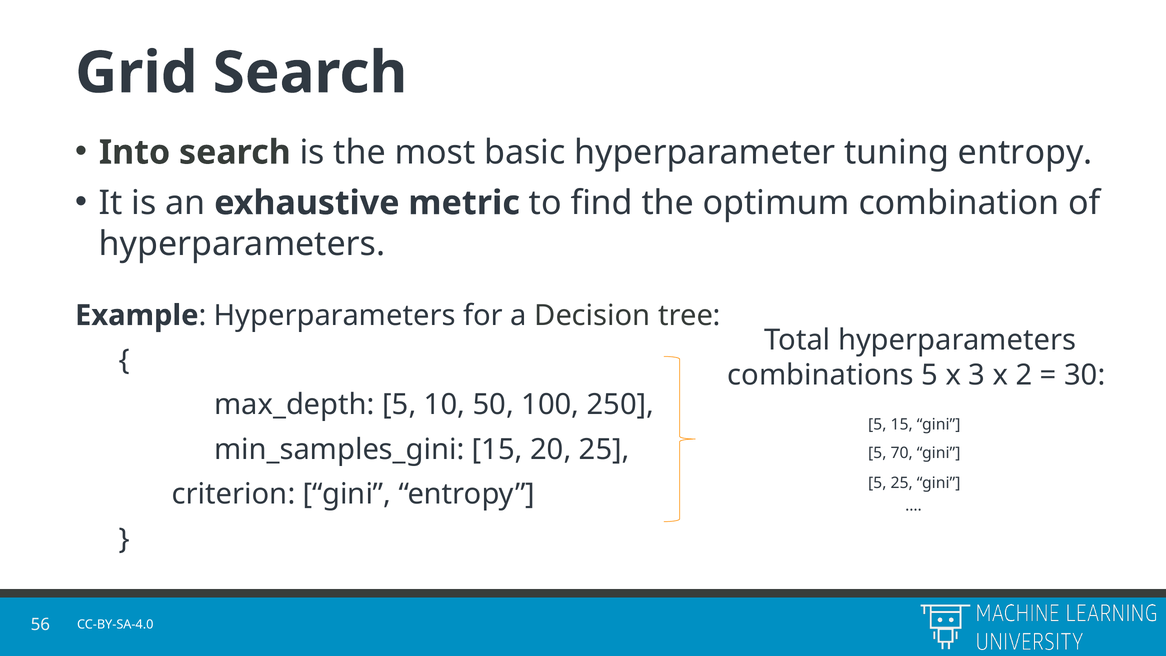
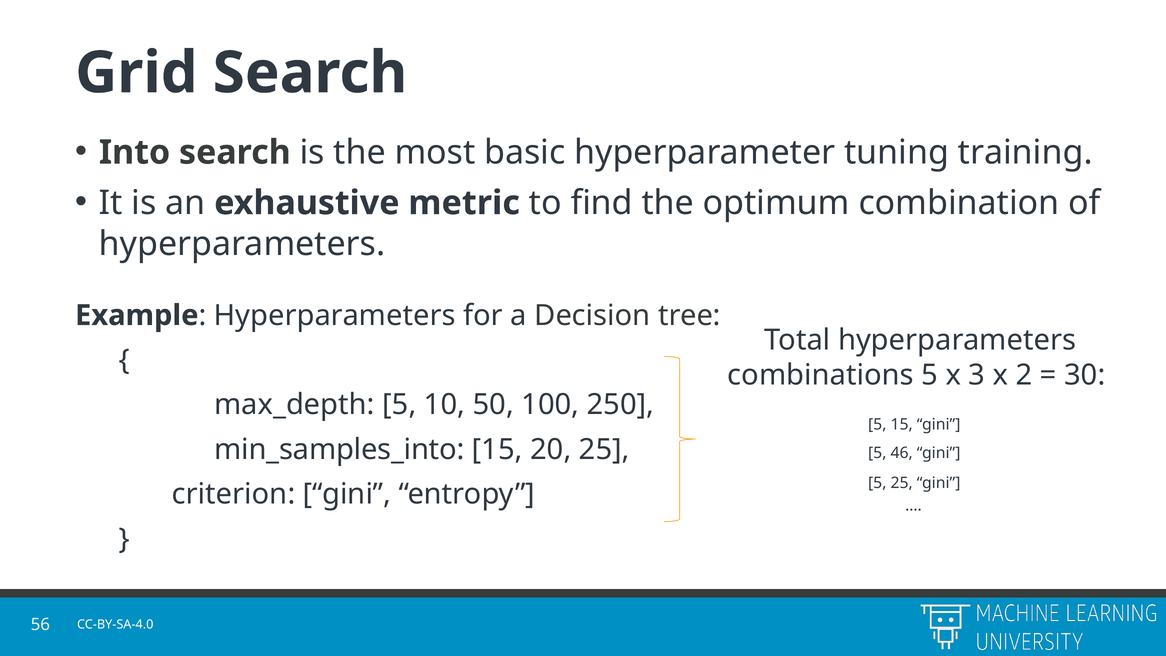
tuning entropy: entropy -> training (1025, 152)
min_samples_gini: min_samples_gini -> min_samples_into (339, 450)
70: 70 -> 46 (902, 453)
